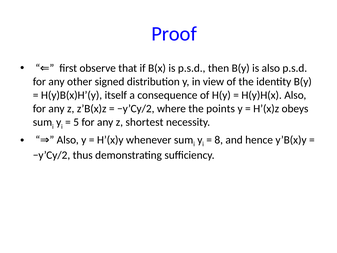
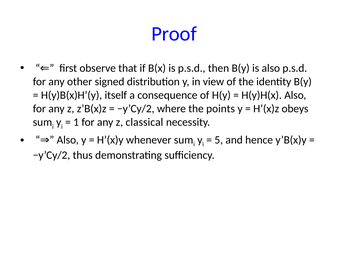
5: 5 -> 1 (76, 122)
shortest: shortest -> classical (144, 122)
8: 8 -> 5 (219, 140)
